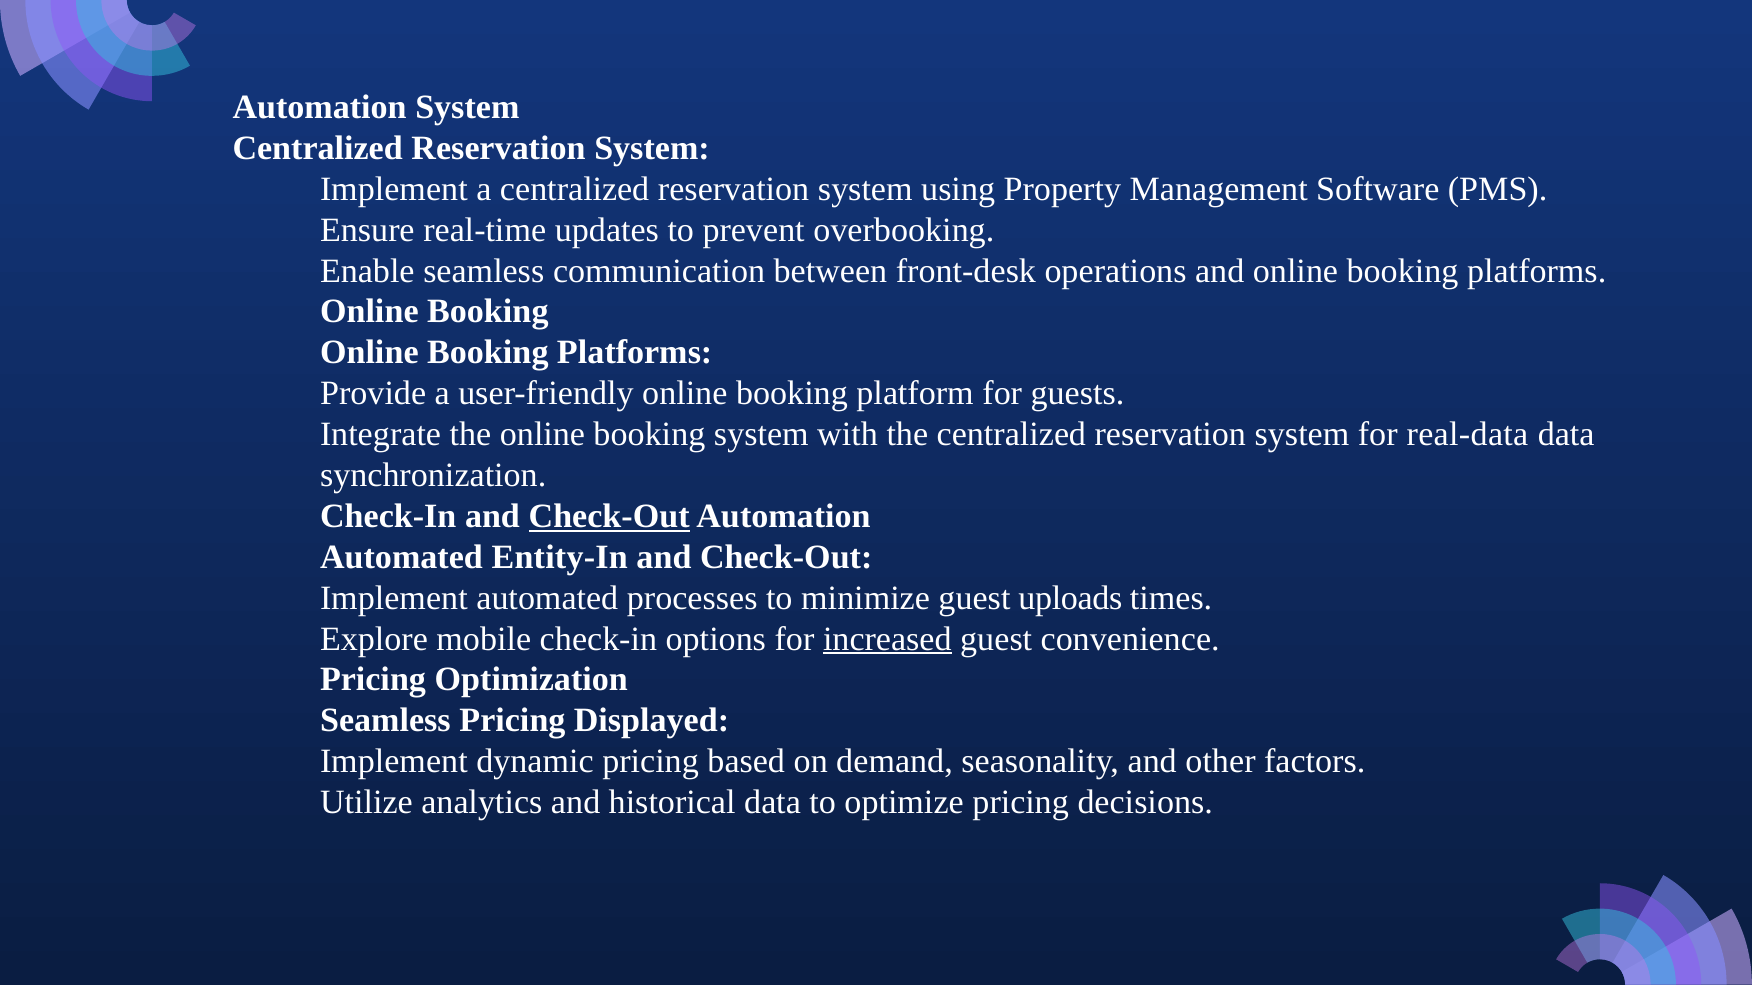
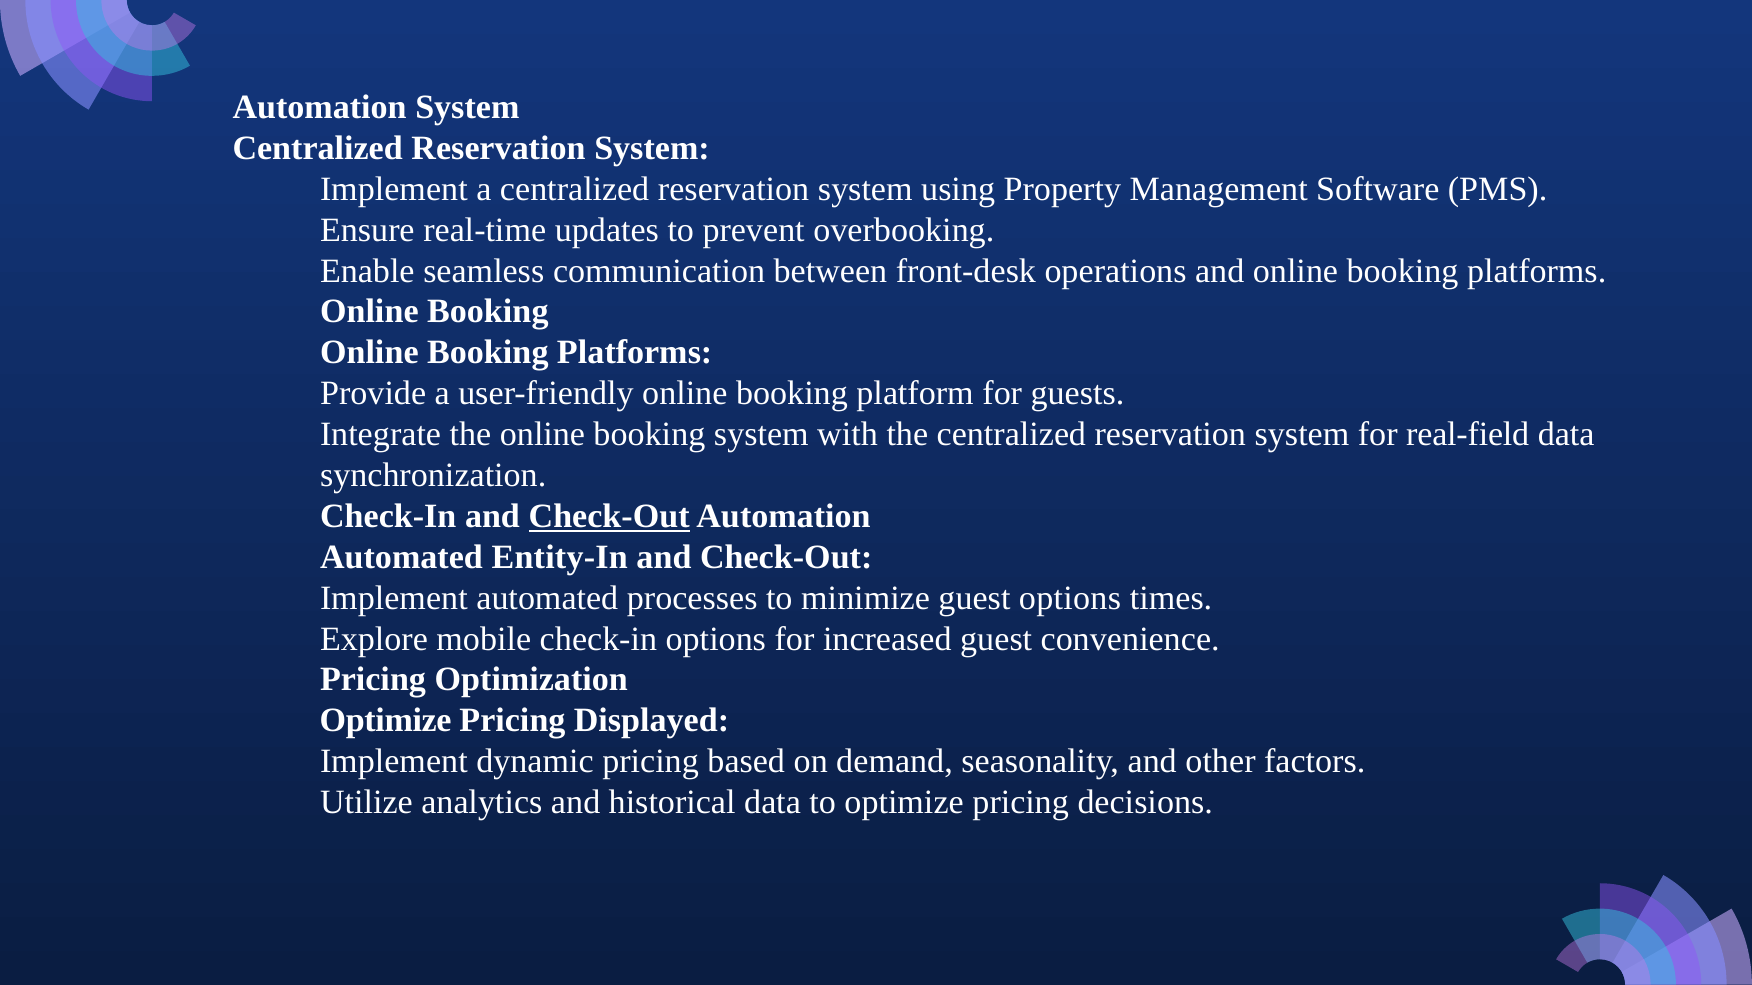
real-data: real-data -> real-field (1468, 435)
guest uploads: uploads -> options (1070, 598)
increased underline: present -> none (887, 639)
Seamless: Seamless -> Optimize (386, 721)
